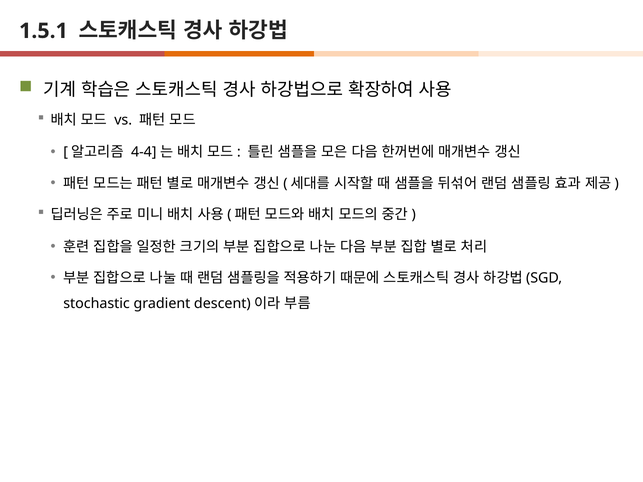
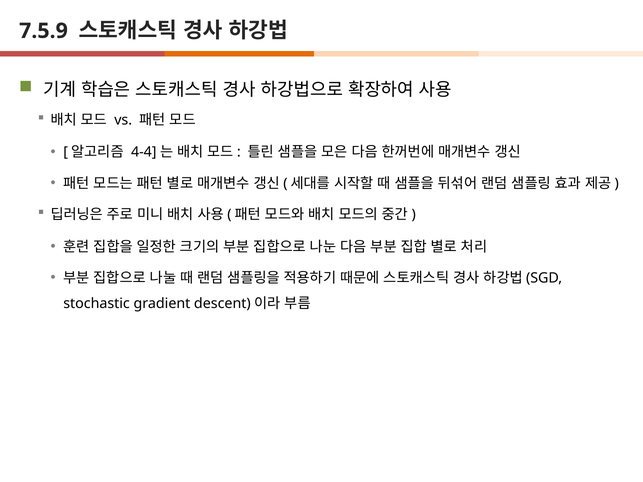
1.5.1: 1.5.1 -> 7.5.9 (43, 31)
